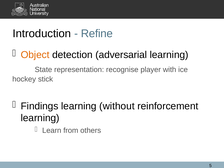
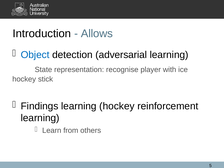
Refine: Refine -> Allows (97, 34)
Object colour: orange -> blue (35, 55)
learning without: without -> hockey (117, 106)
